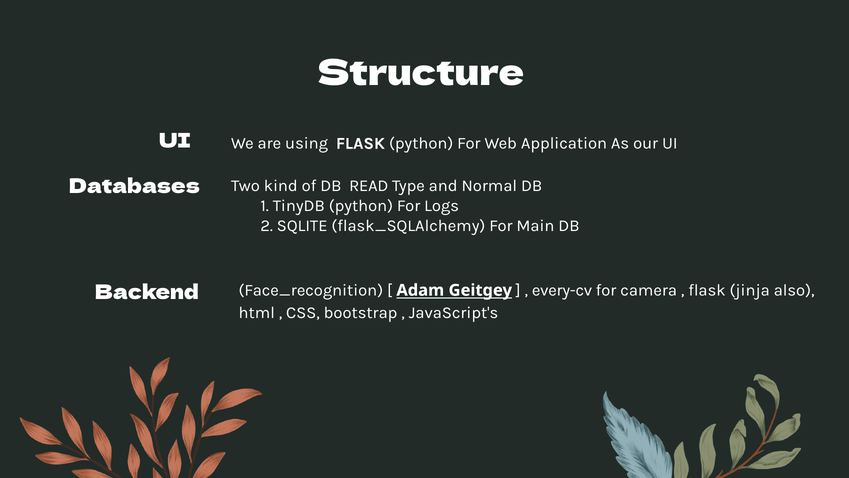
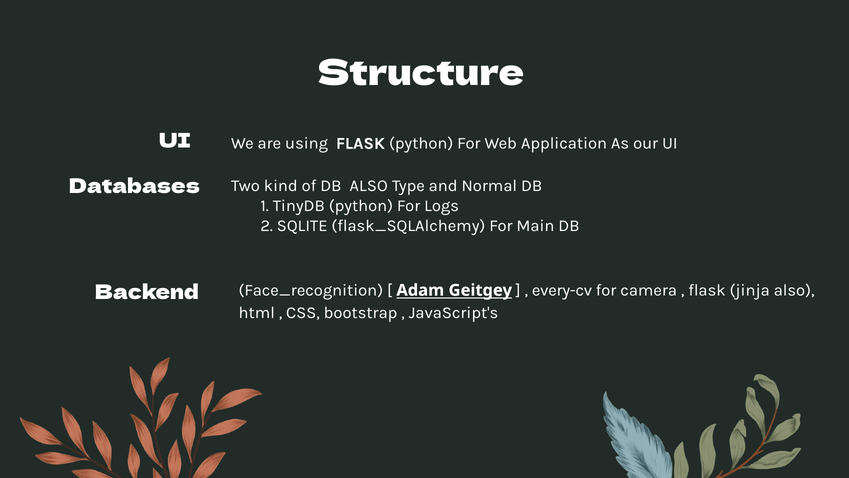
DB READ: READ -> ALSO (369, 186)
